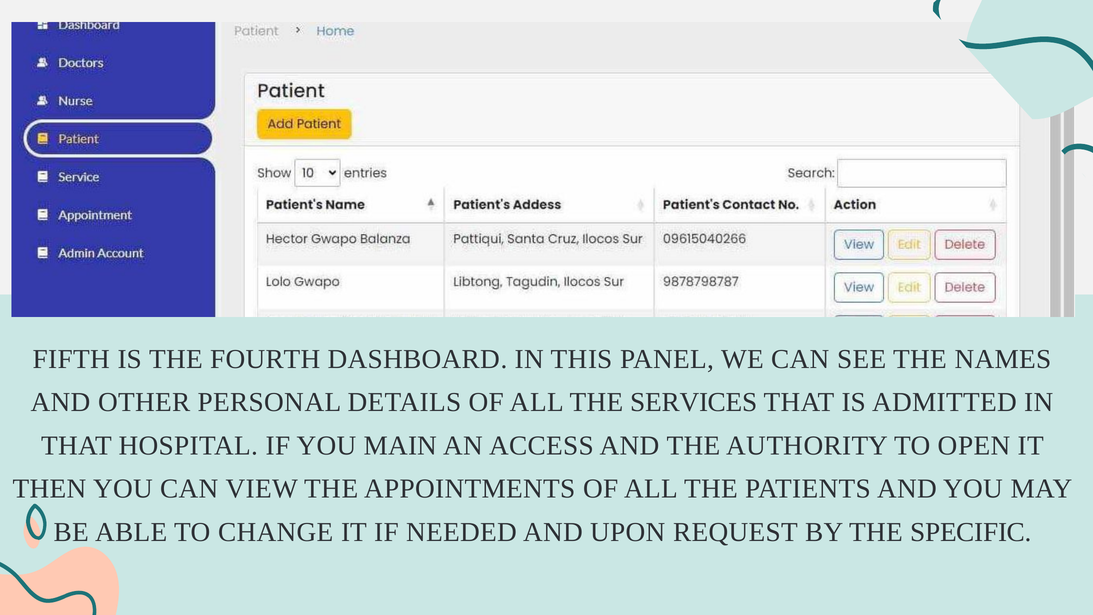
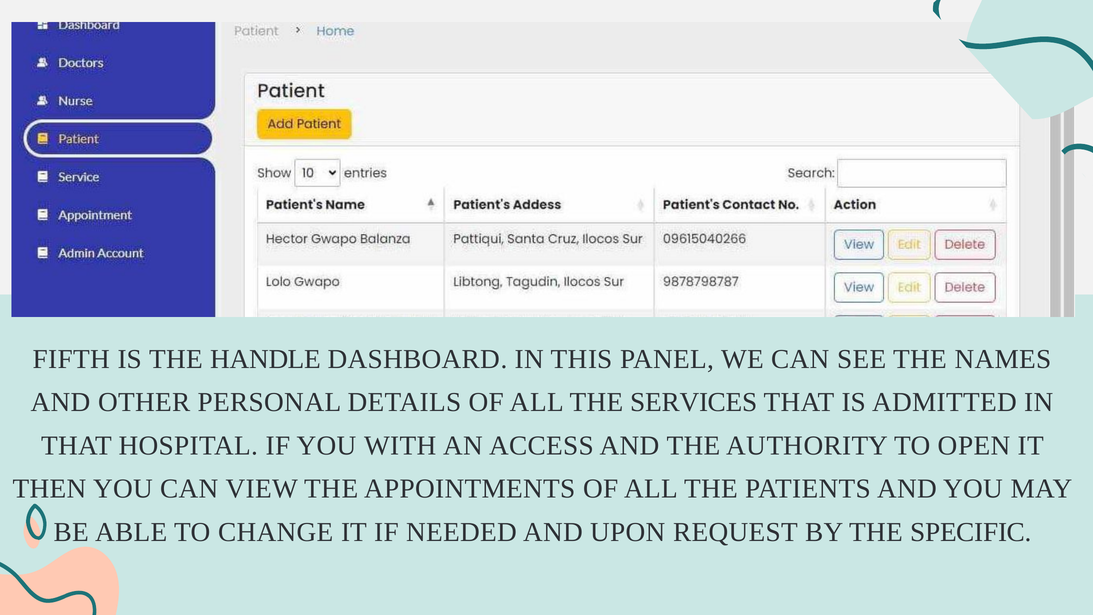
FOURTH: FOURTH -> HANDLE (266, 359)
MAIN: MAIN -> WITH (400, 445)
